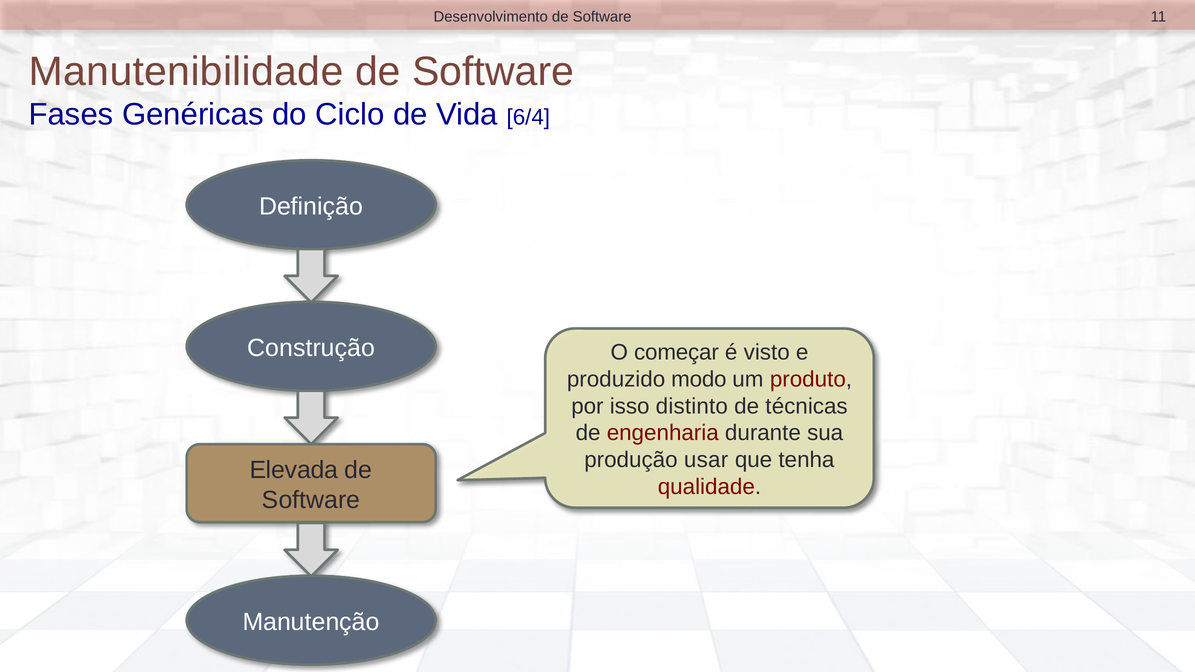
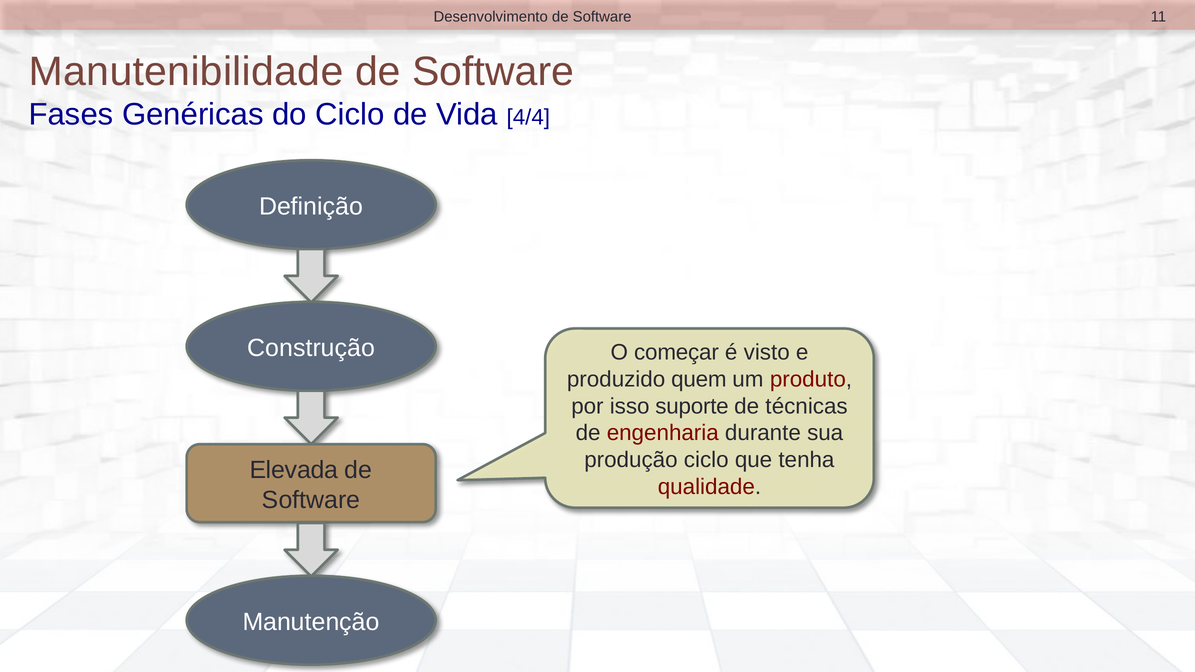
6/4: 6/4 -> 4/4 (528, 117)
modo: modo -> quem (699, 379)
distinto: distinto -> suporte (692, 406)
produção usar: usar -> ciclo (706, 460)
